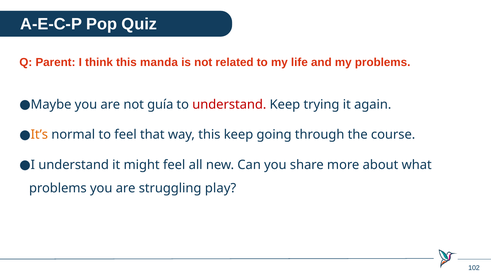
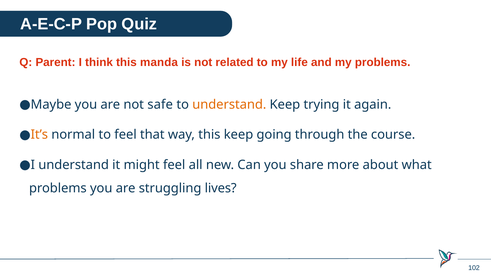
guía: guía -> safe (160, 105)
understand colour: red -> orange (229, 105)
play: play -> lives (221, 188)
